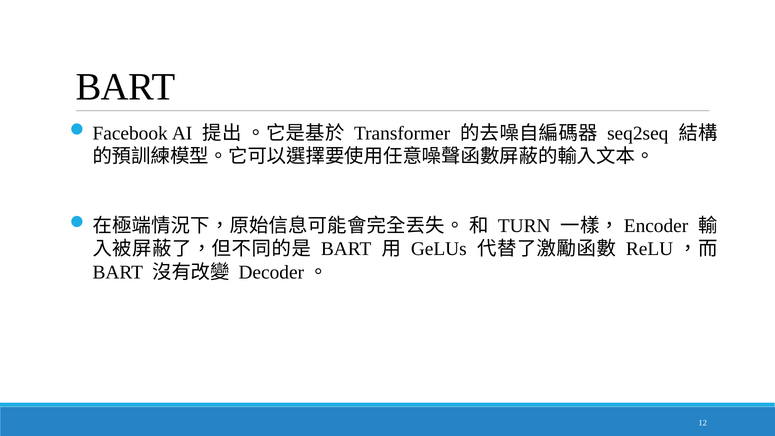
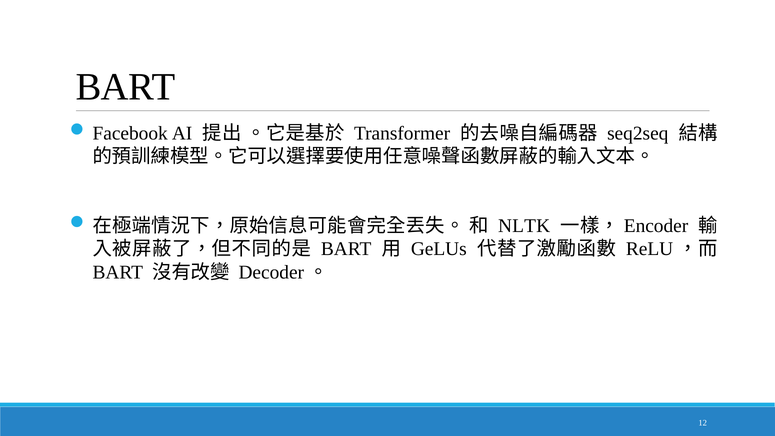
TURN: TURN -> NLTK (524, 226)
